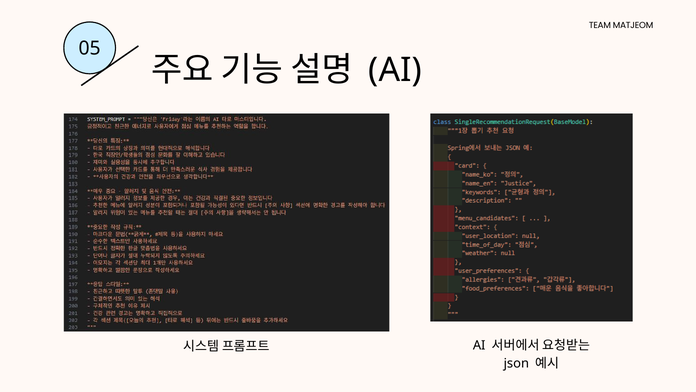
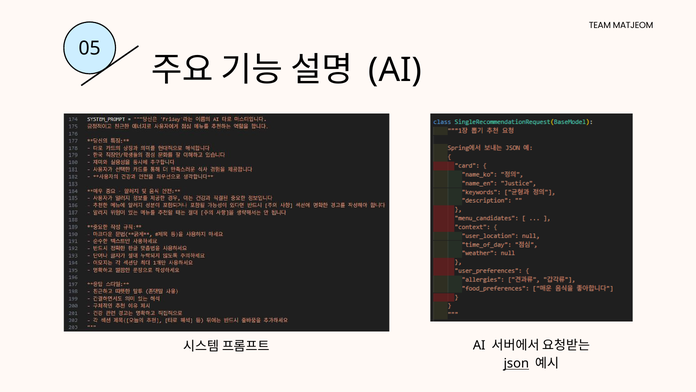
json underline: none -> present (516, 363)
